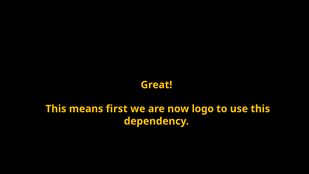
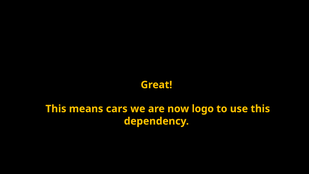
first: first -> cars (117, 109)
